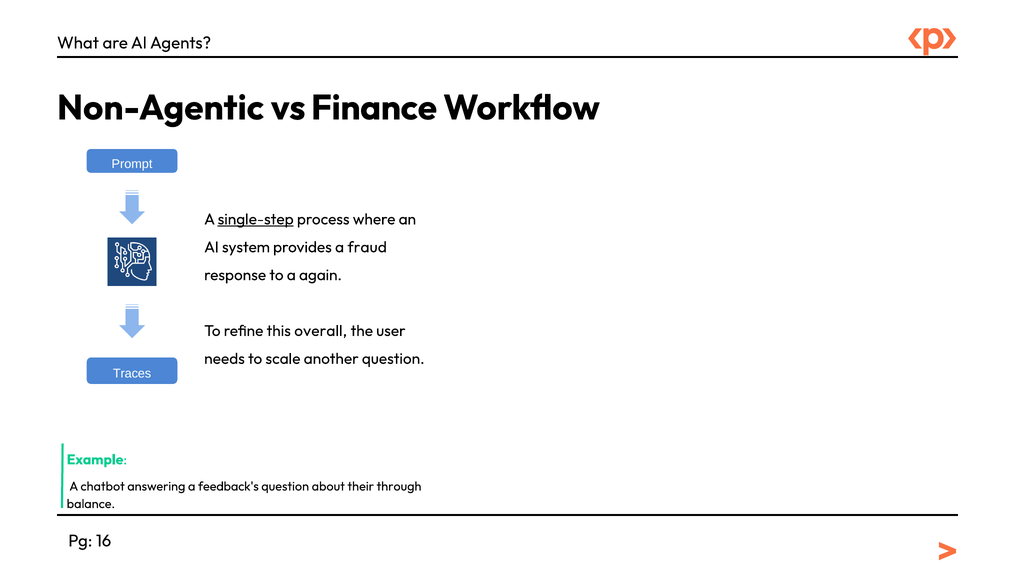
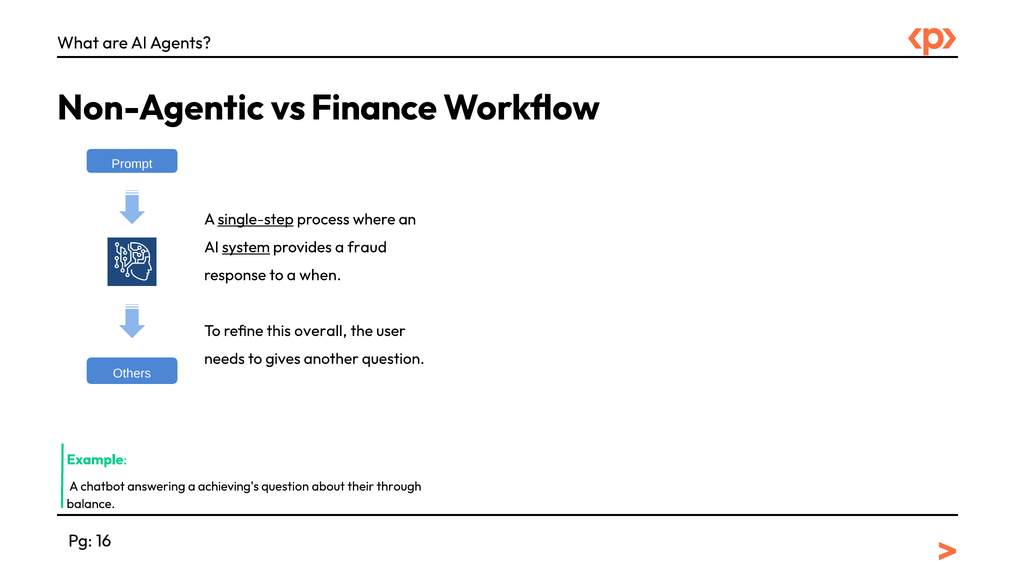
system underline: none -> present (246, 247)
again: again -> when (320, 275)
scale: scale -> gives (283, 359)
Traces: Traces -> Others (132, 374)
feedback's: feedback's -> achieving's (228, 486)
